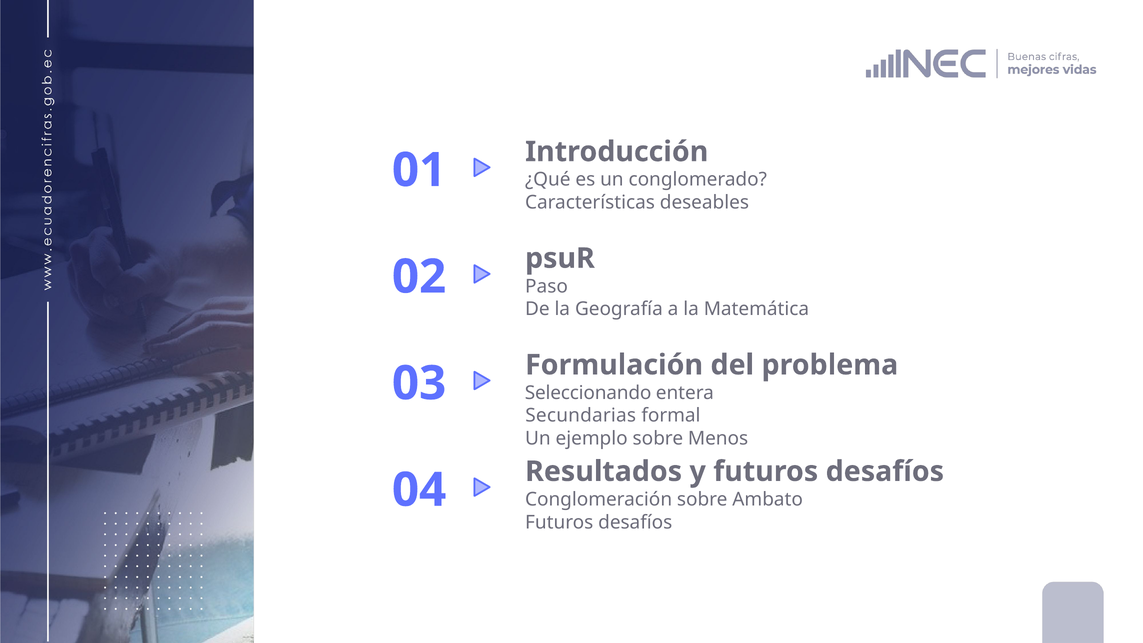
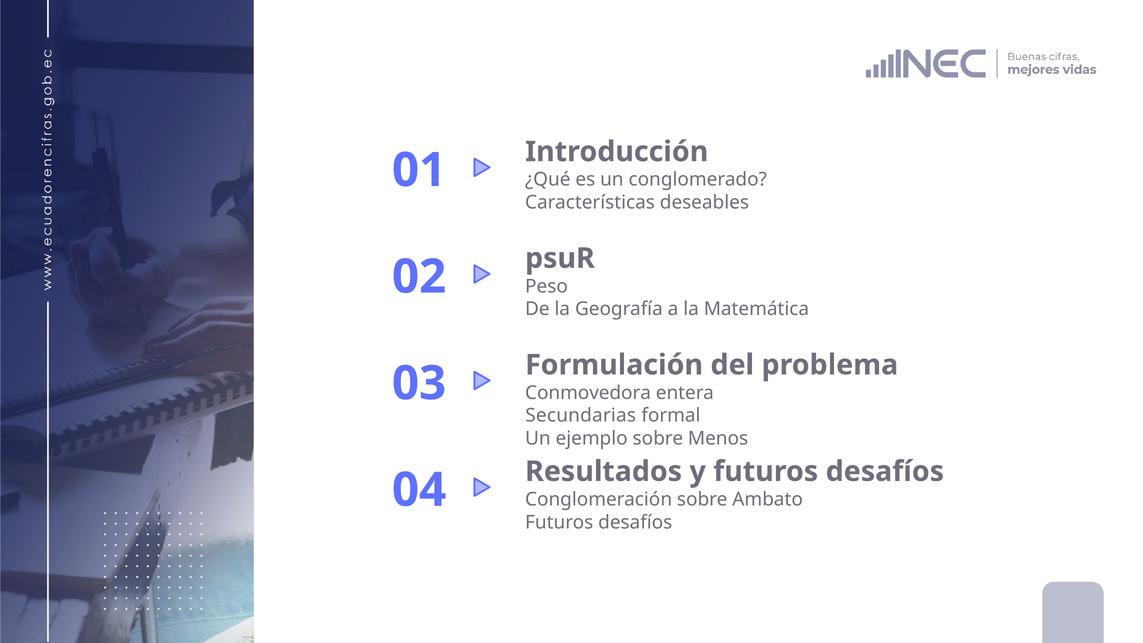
Paso: Paso -> Peso (547, 286)
Seleccionando: Seleccionando -> Conmovedora (588, 393)
